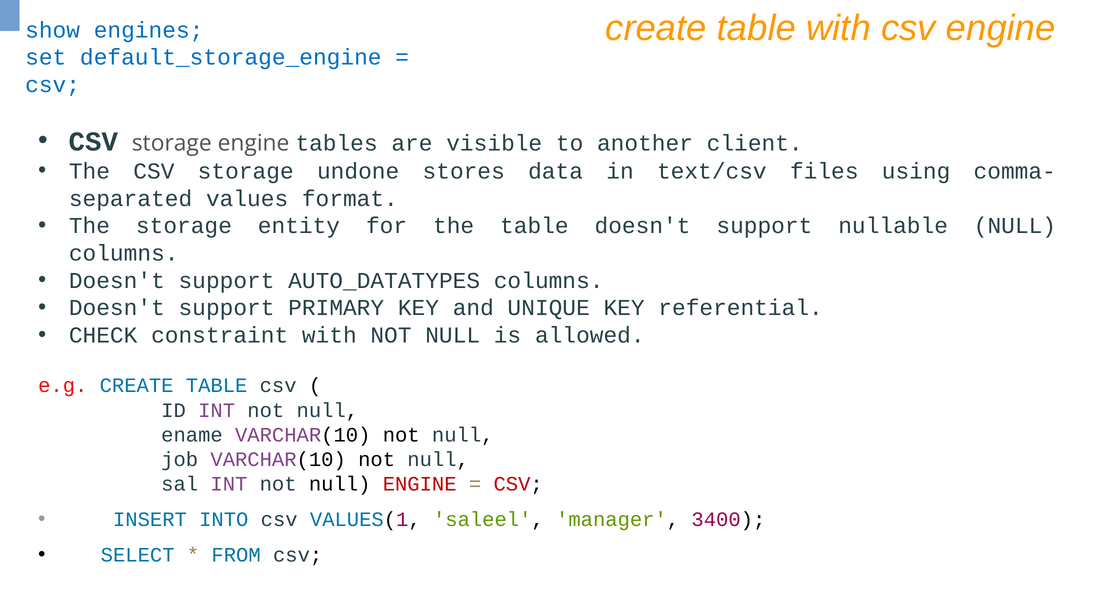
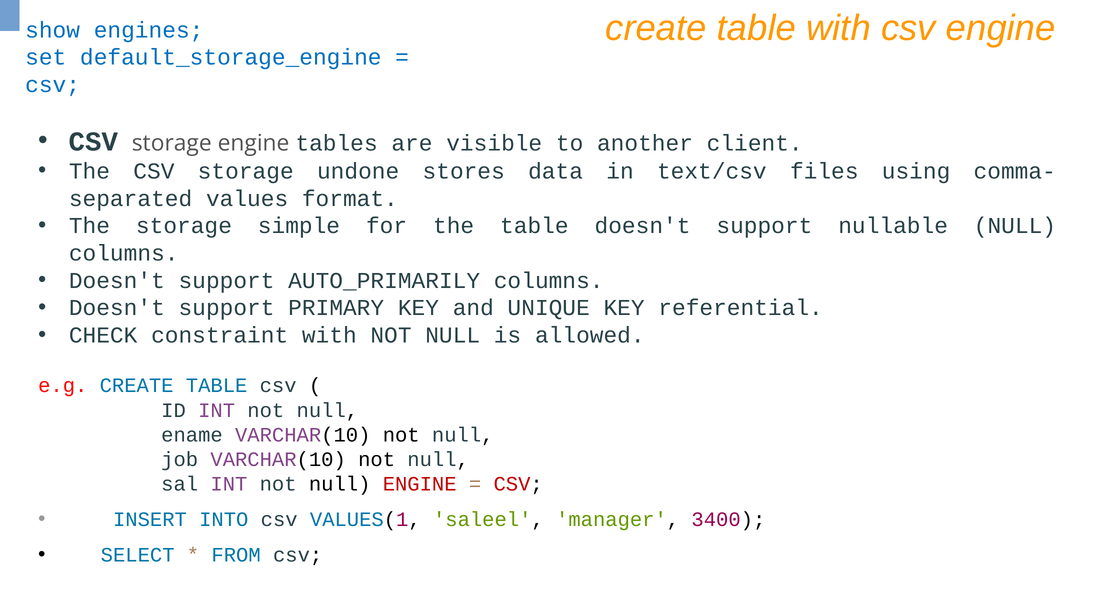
entity: entity -> simple (299, 226)
AUTO_DATATYPES: AUTO_DATATYPES -> AUTO_PRIMARILY (384, 281)
